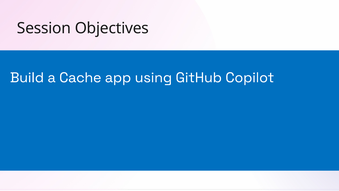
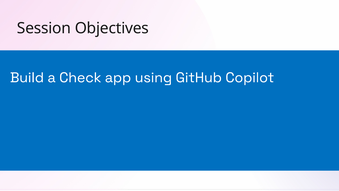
Cache: Cache -> Check (80, 77)
